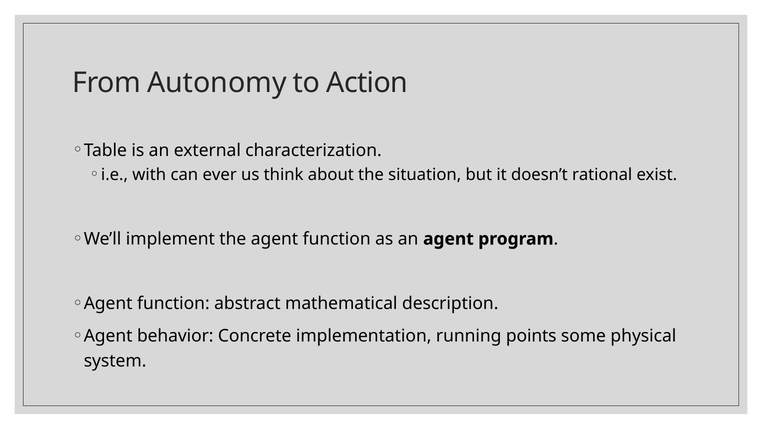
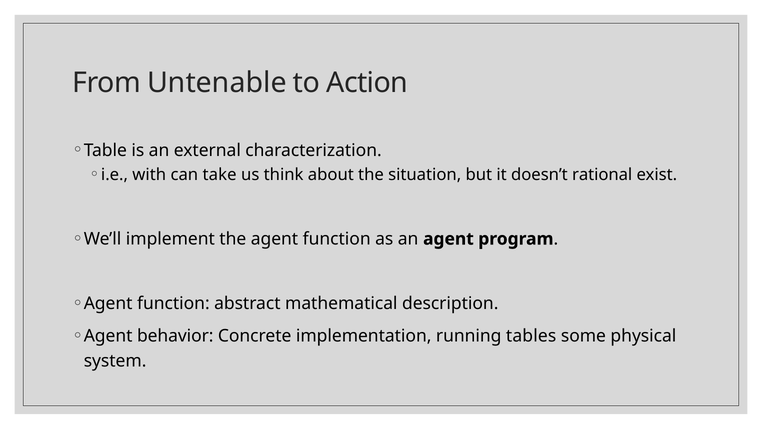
Autonomy: Autonomy -> Untenable (217, 83)
ever: ever -> take (220, 175)
points: points -> tables (531, 336)
